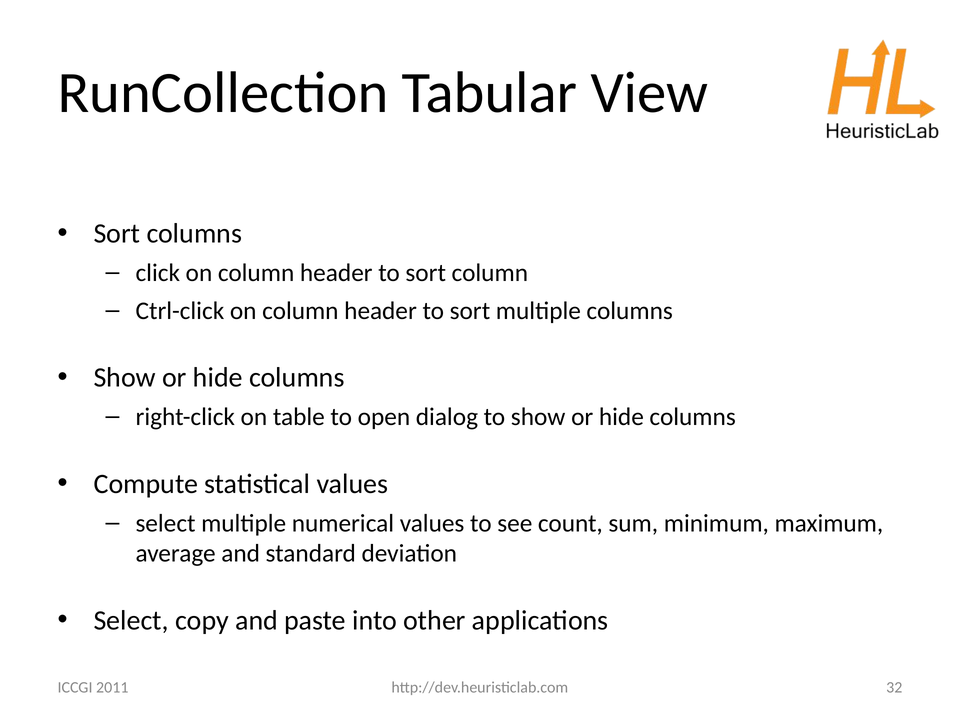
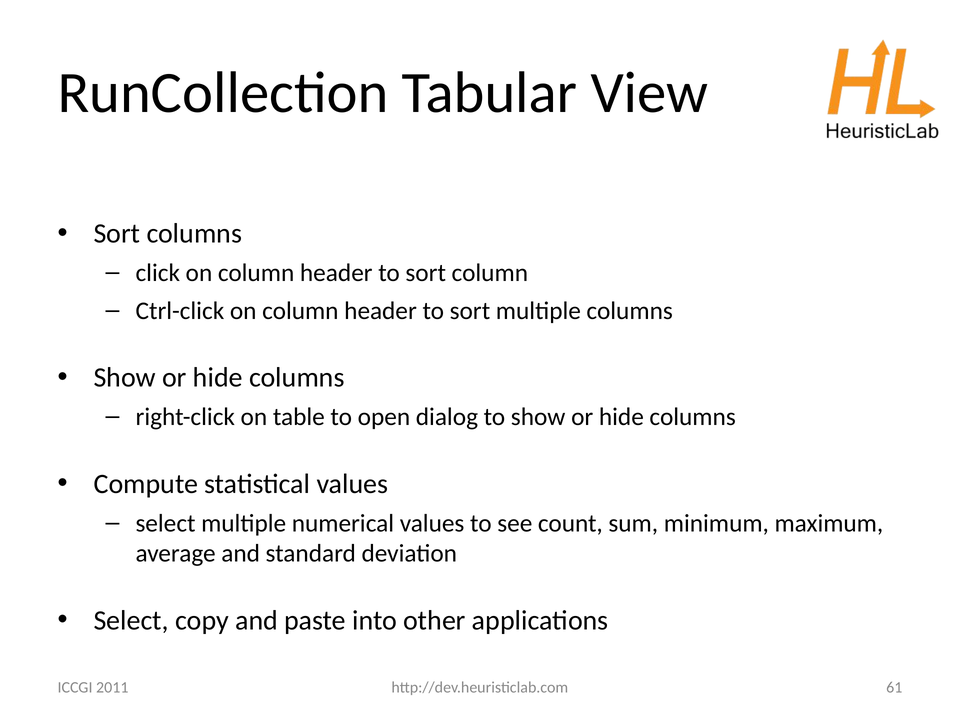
32: 32 -> 61 (894, 687)
